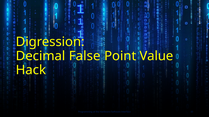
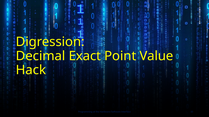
False: False -> Exact (85, 56)
